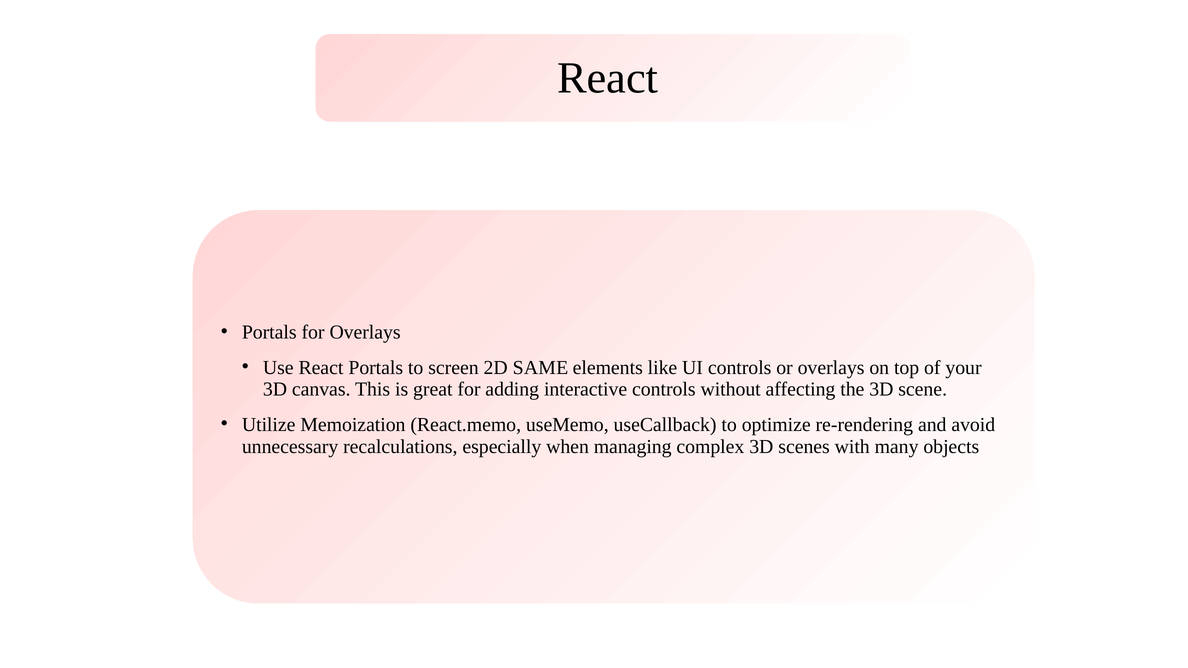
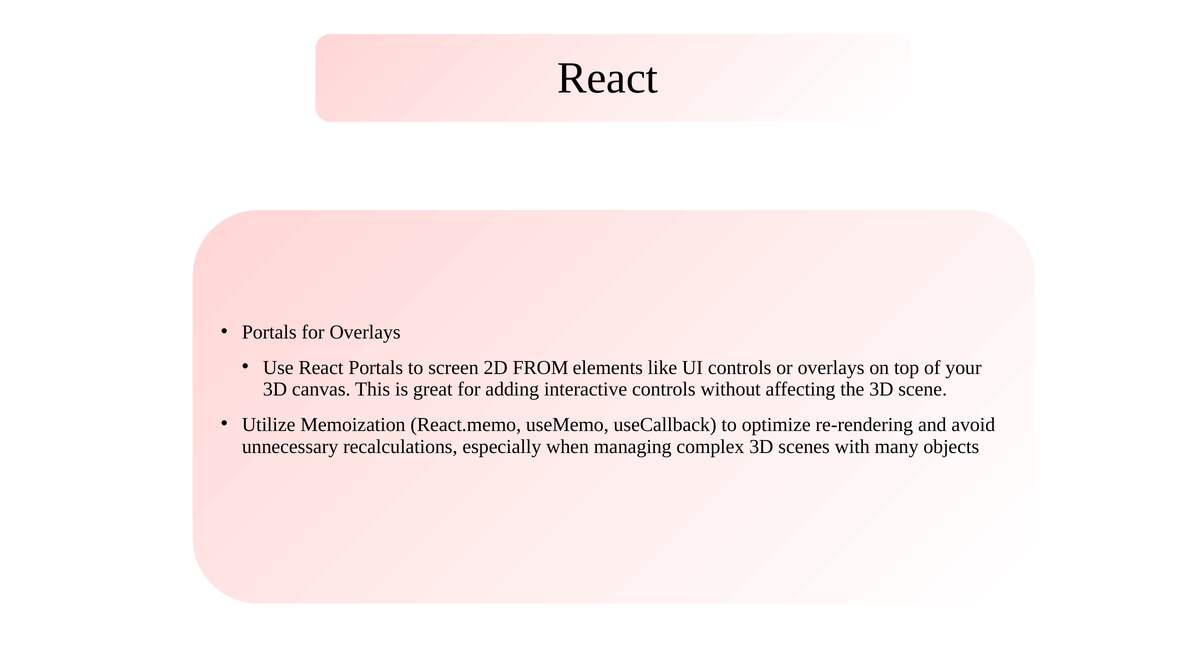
SAME: SAME -> FROM (541, 368)
